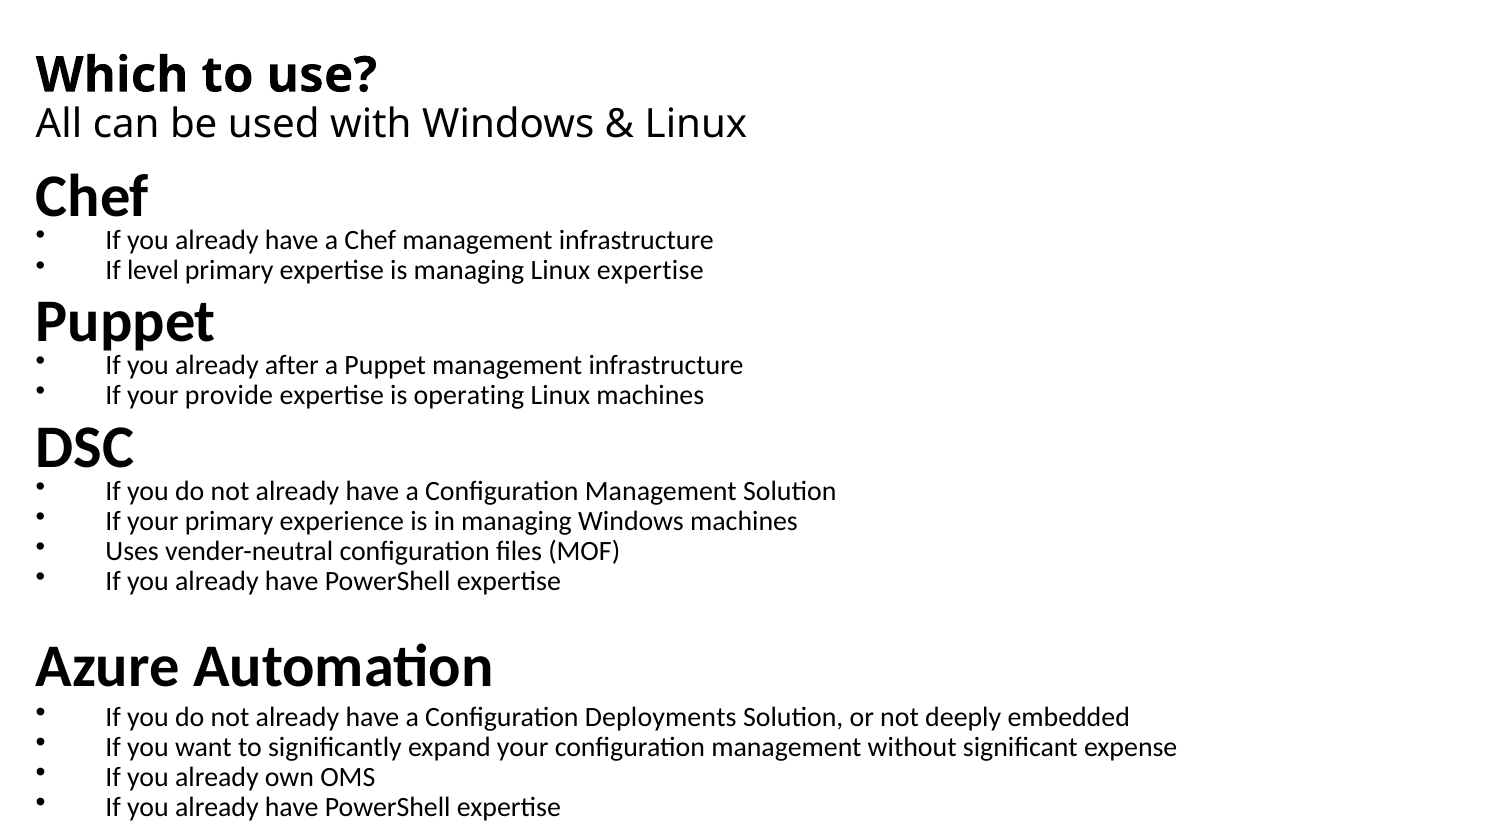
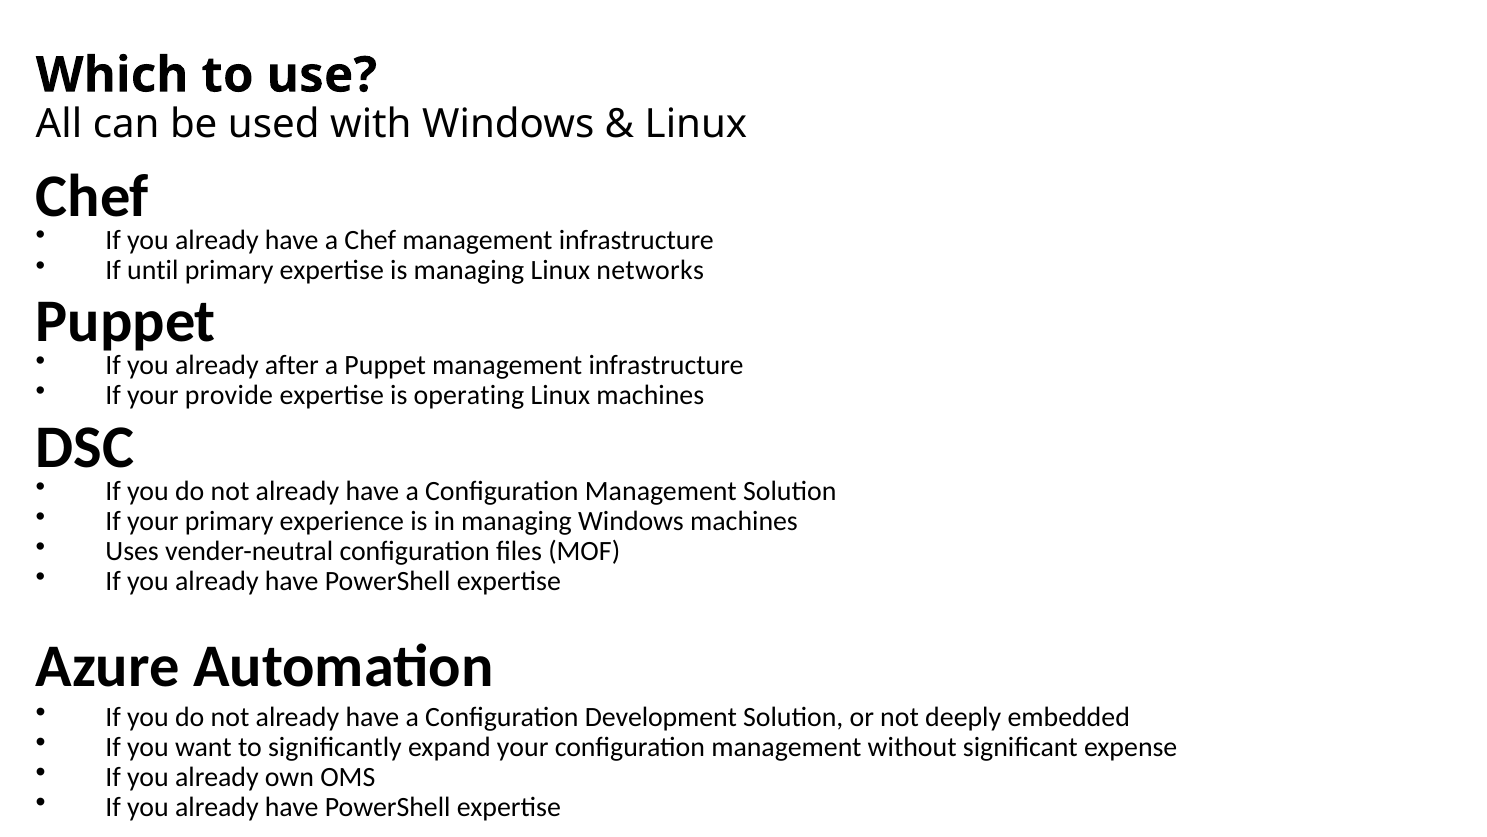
level: level -> until (153, 270)
Linux expertise: expertise -> networks (650, 270)
Deployments: Deployments -> Development (661, 716)
